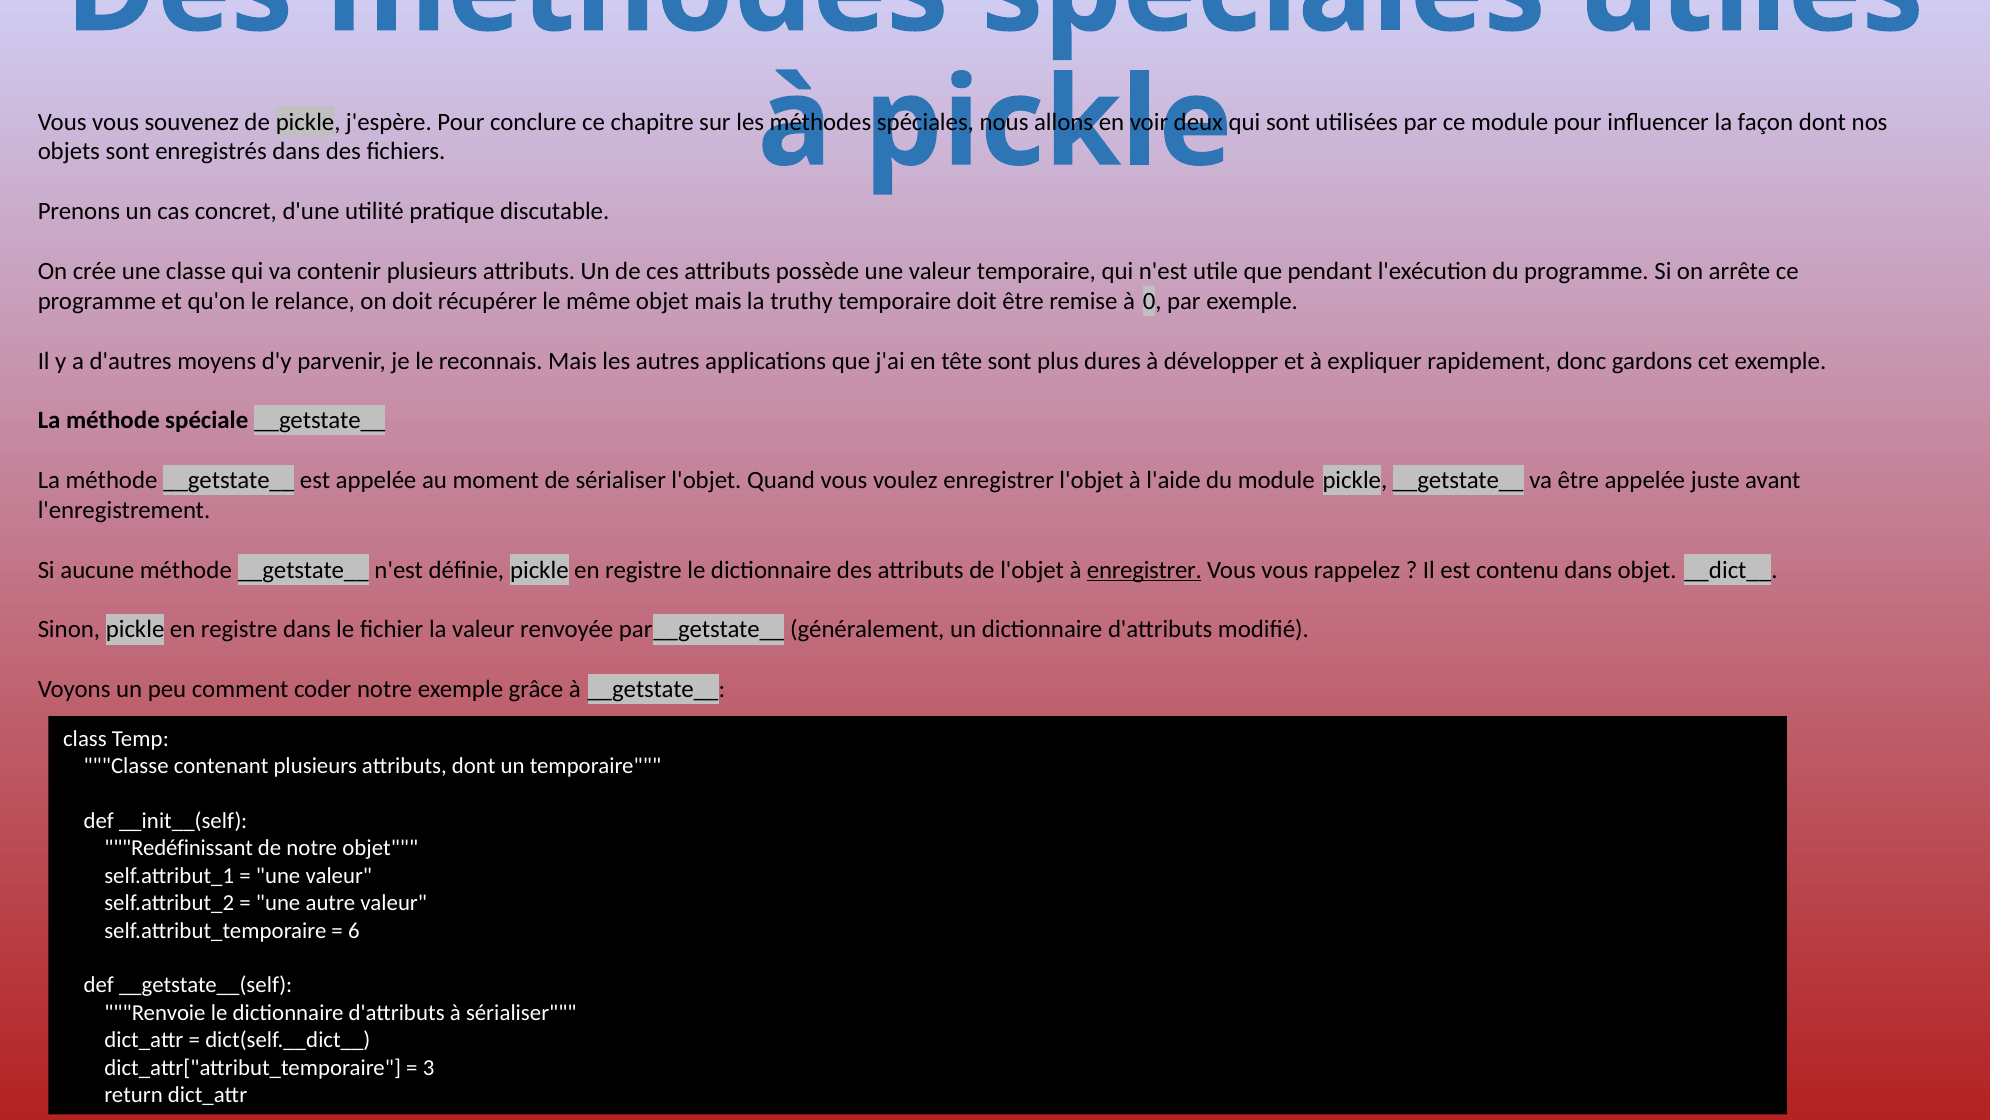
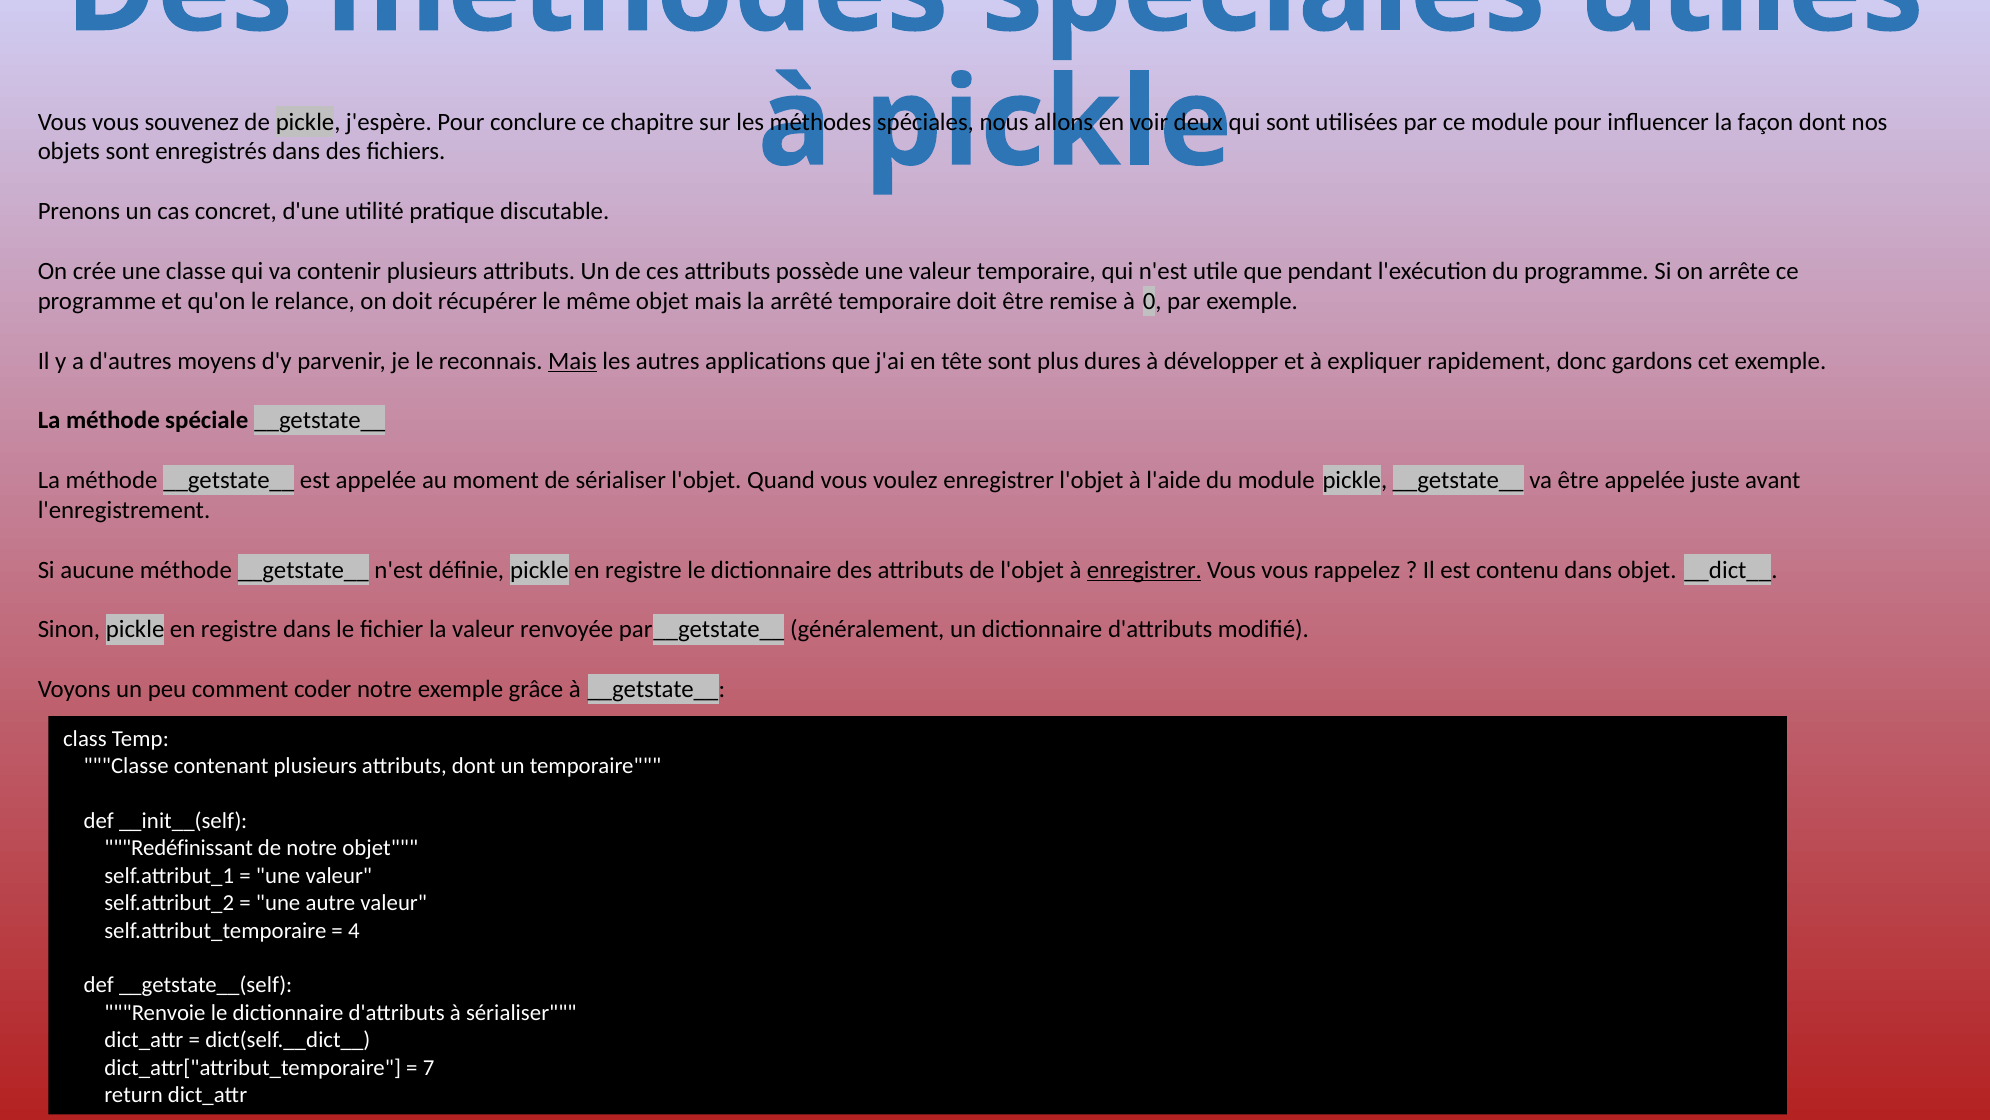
truthy: truthy -> arrêté (801, 301)
Mais underline: none -> present (573, 361)
6: 6 -> 4 (354, 930)
3: 3 -> 7 (429, 1067)
